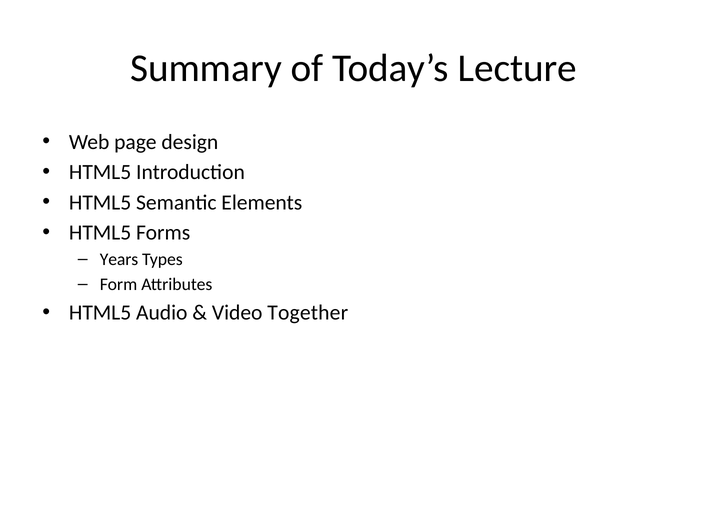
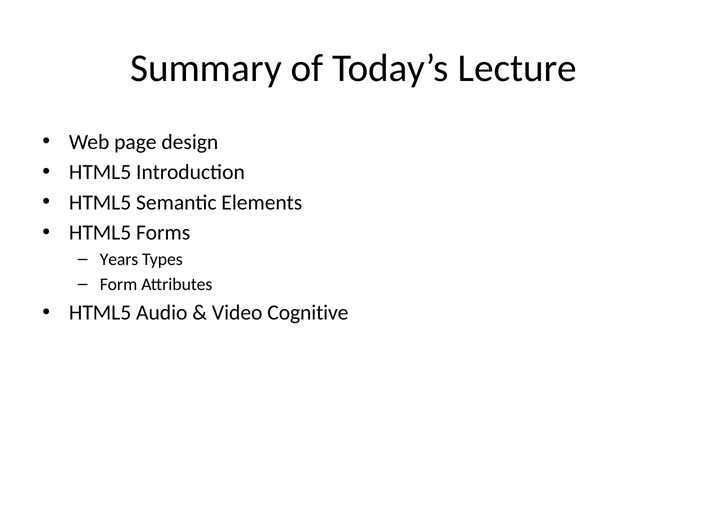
Together: Together -> Cognitive (308, 312)
